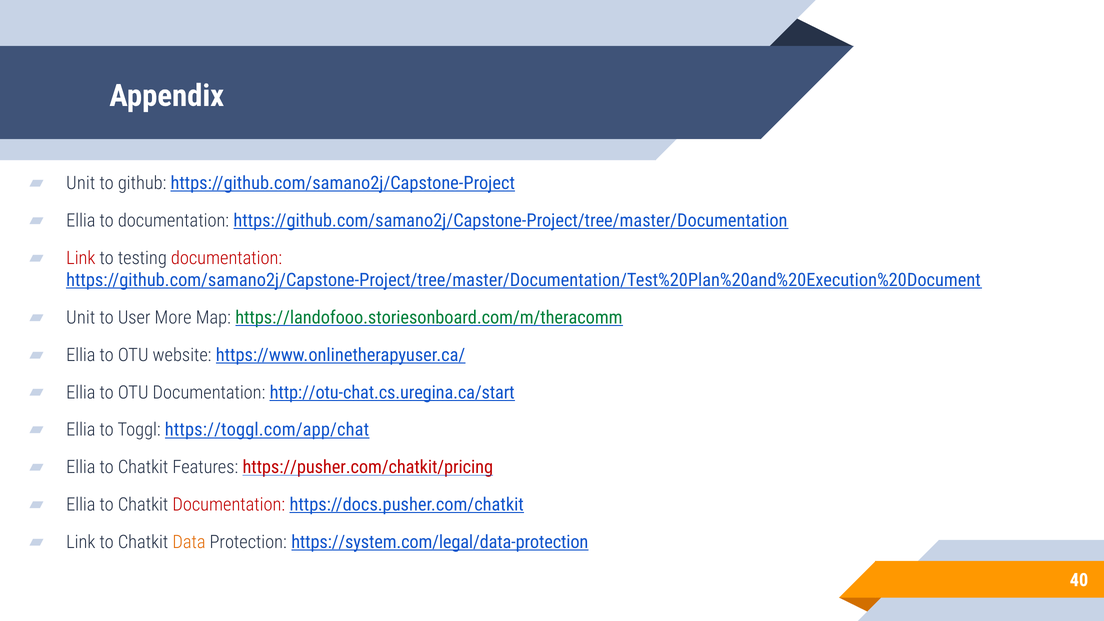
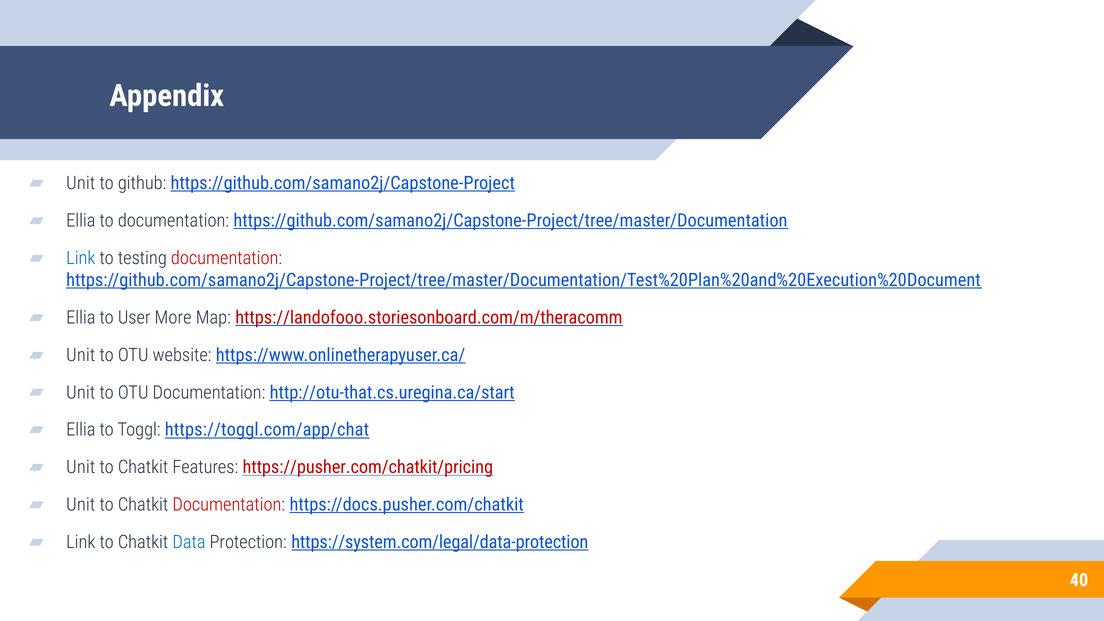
Link colour: red -> blue (81, 258)
Unit: Unit -> Ellia (81, 318)
https://landofooo.storiesonboard.com/m/theracomm colour: green -> red (429, 318)
Ellia: Ellia -> Unit (81, 355)
Ellia: Ellia -> Unit (81, 393)
http://otu-chat.cs.uregina.ca/start: http://otu-chat.cs.uregina.ca/start -> http://otu-that.cs.uregina.ca/start (392, 393)
Ellia: Ellia -> Unit (81, 467)
Ellia: Ellia -> Unit (81, 505)
Data colour: orange -> blue (189, 542)
